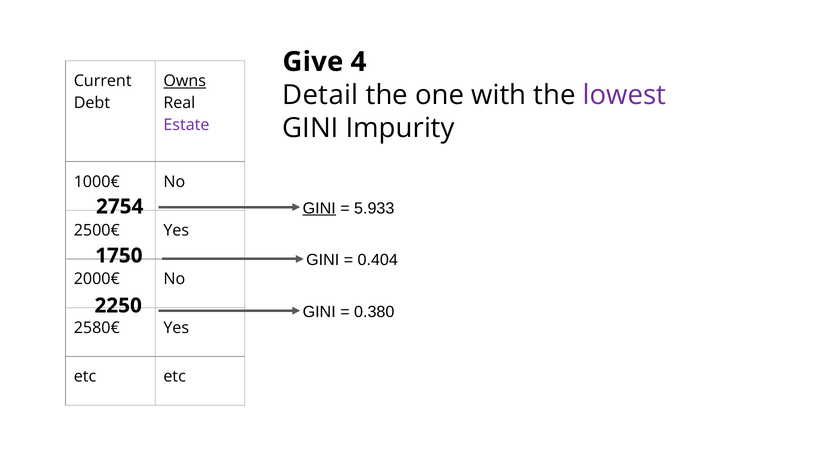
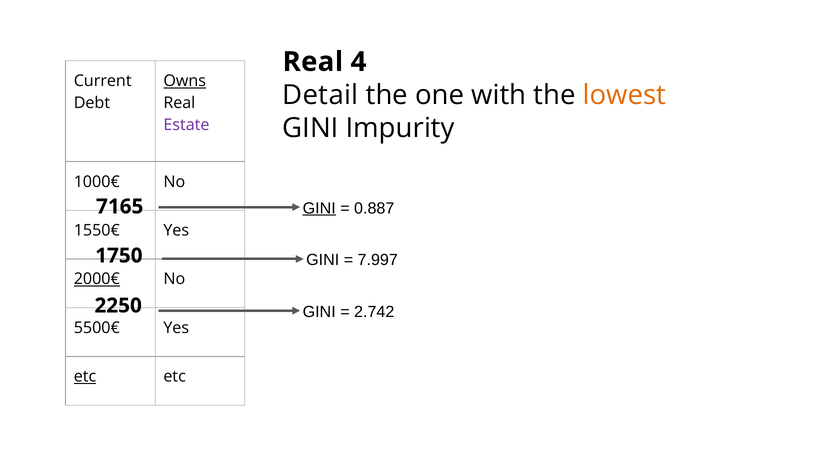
Give: Give -> Real (313, 62)
lowest colour: purple -> orange (625, 95)
2754: 2754 -> 7165 (120, 206)
5.933: 5.933 -> 0.887 (374, 208)
2500€: 2500€ -> 1550€ (97, 230)
0.404: 0.404 -> 7.997 (378, 260)
2000€ underline: none -> present (97, 279)
0.380: 0.380 -> 2.742 (374, 312)
2580€: 2580€ -> 5500€ (97, 328)
etc underline: none -> present (85, 376)
